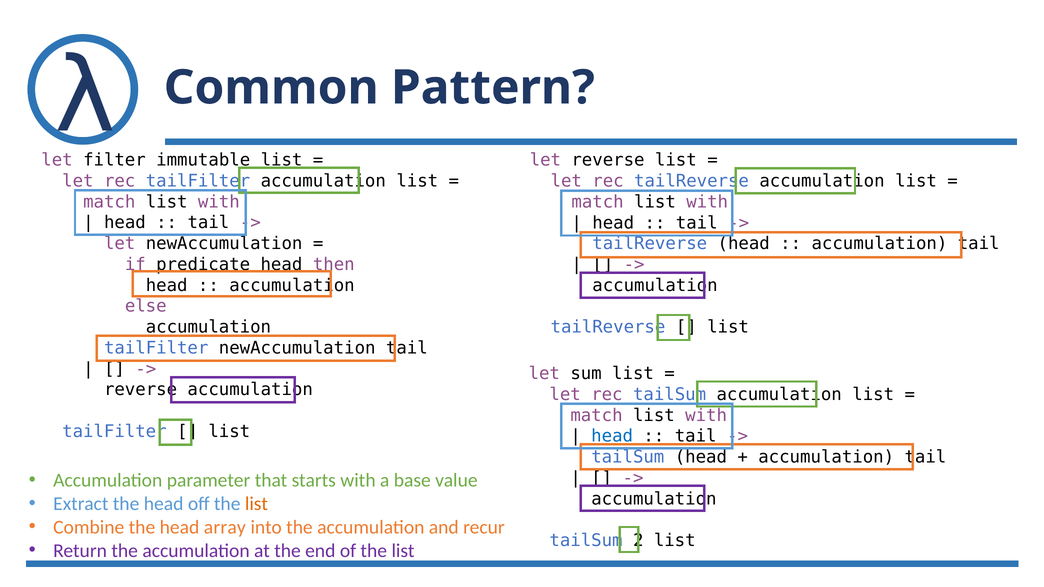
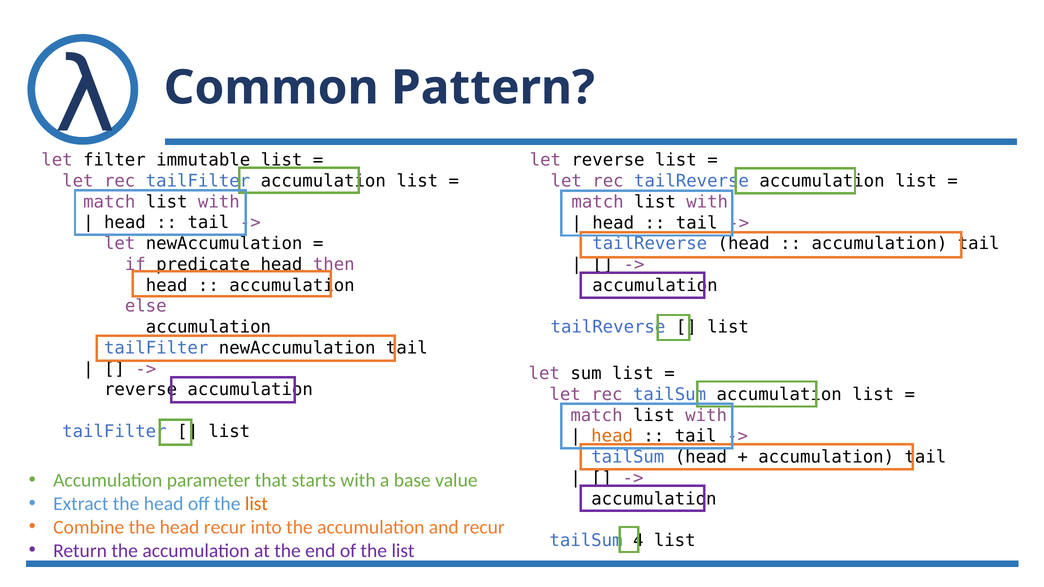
head colour: blue -> orange (612, 436)
head array: array -> recur (225, 527)
2: 2 -> 4 (638, 541)
